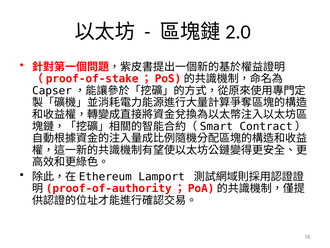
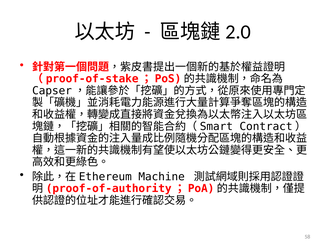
Lamport: Lamport -> Machine (162, 176)
